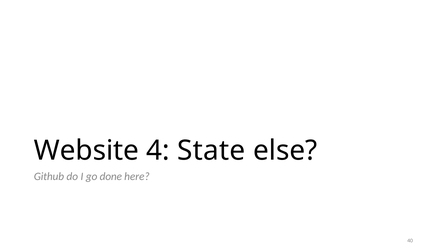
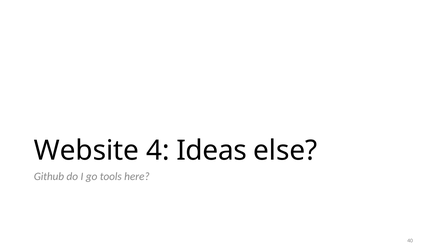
State: State -> Ideas (212, 150)
done: done -> tools (111, 176)
